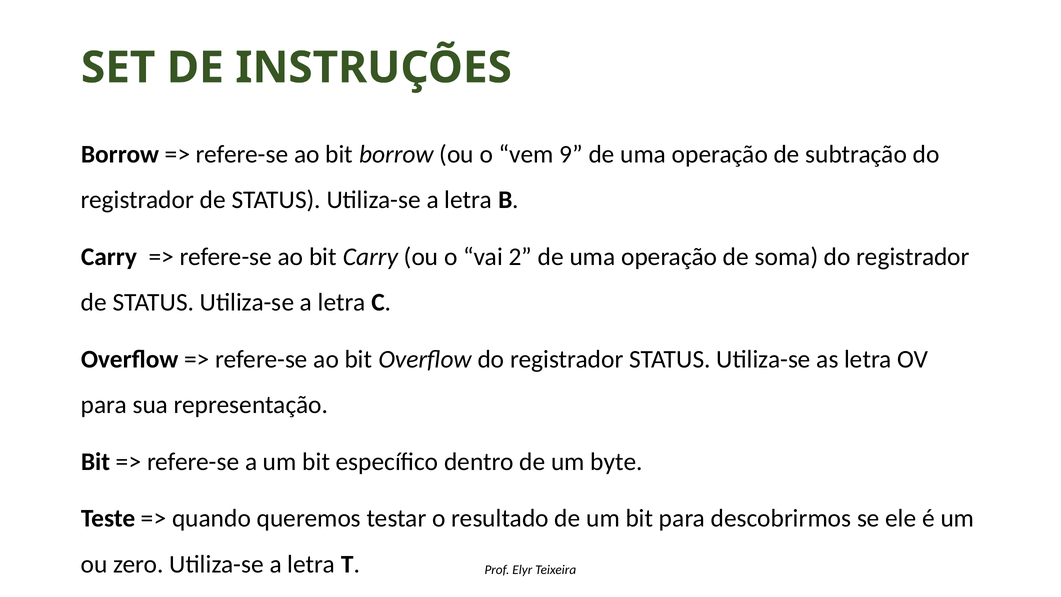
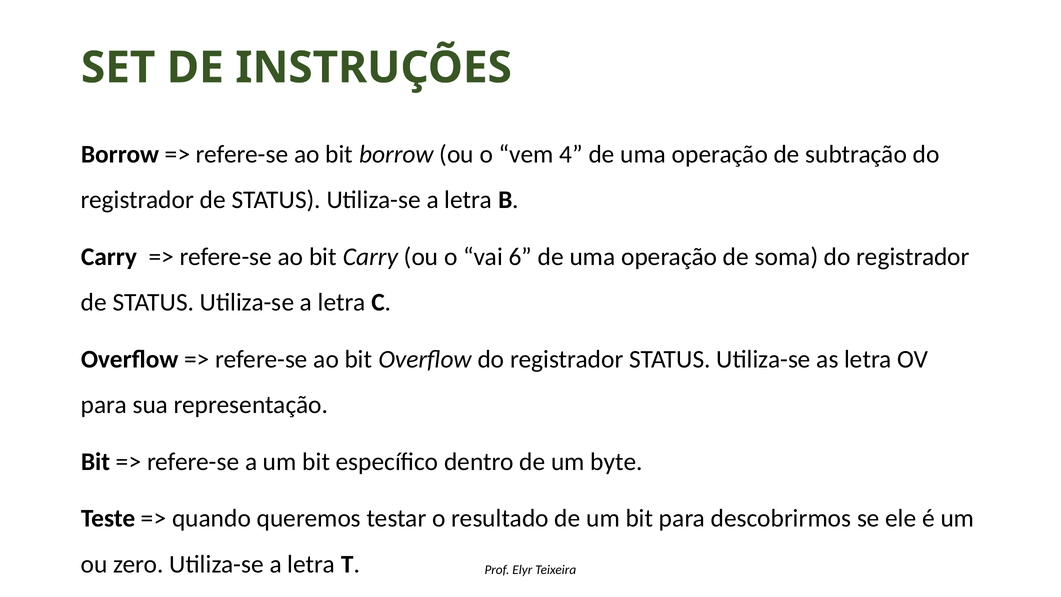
9: 9 -> 4 (571, 154)
2: 2 -> 6 (520, 257)
